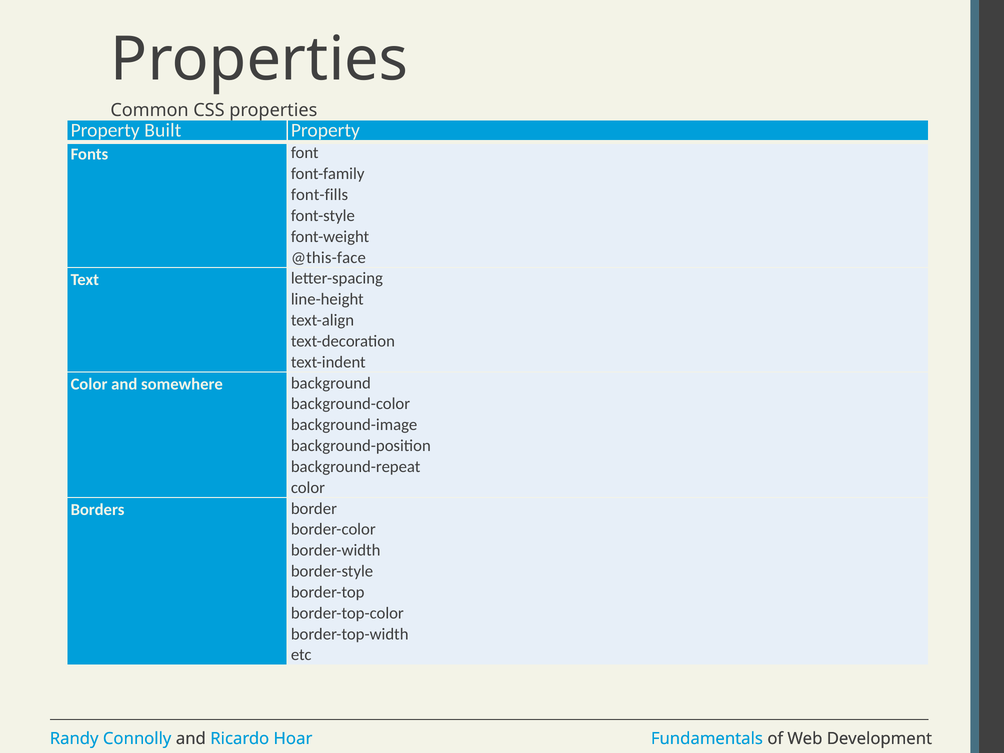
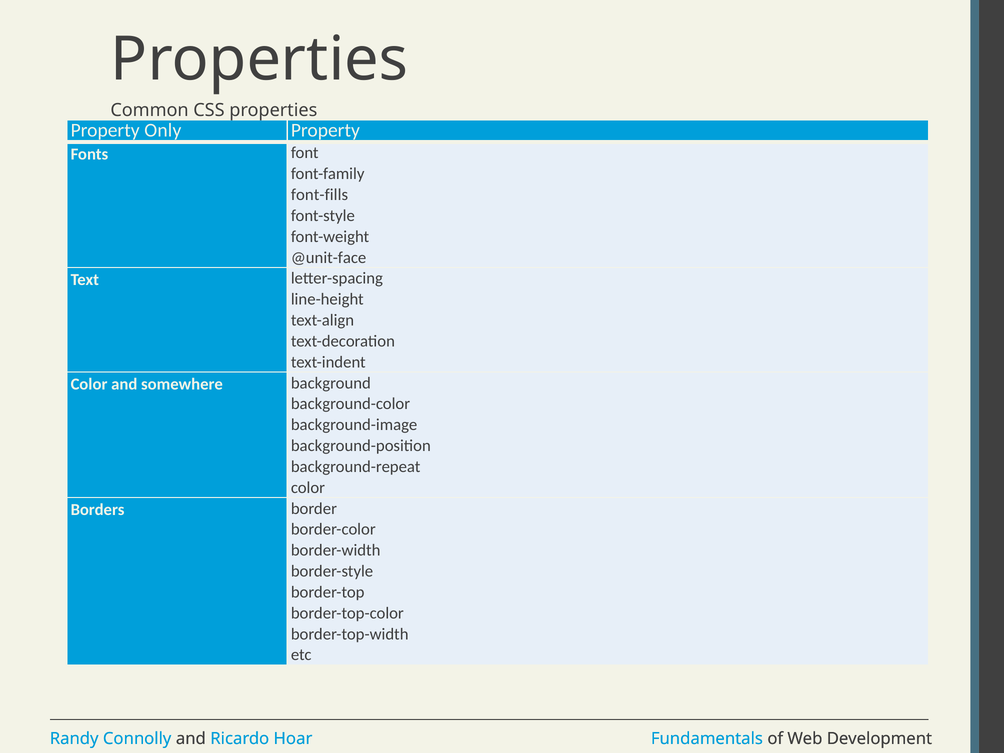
Built: Built -> Only (163, 130)
@this-face: @this-face -> @unit-face (329, 257)
